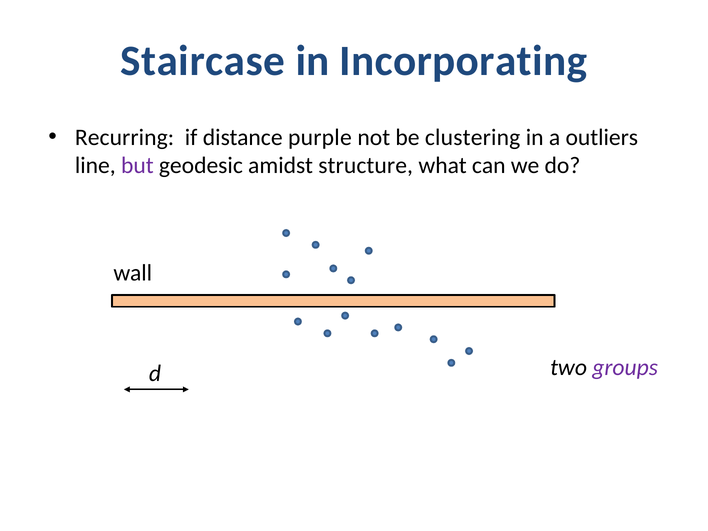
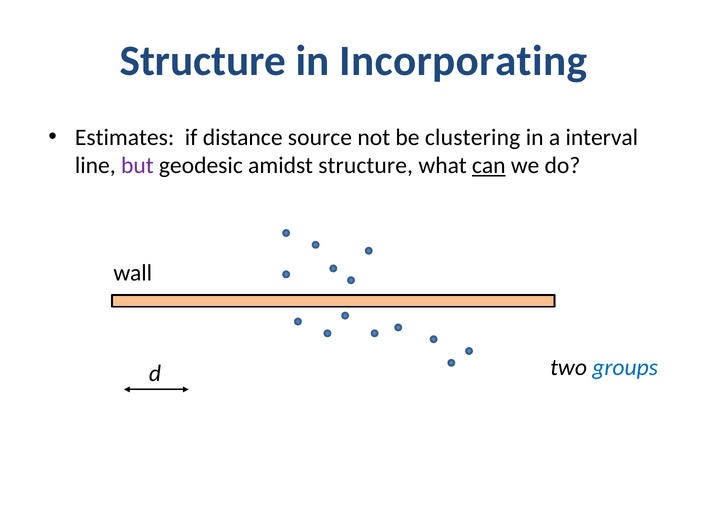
Staircase: Staircase -> Structure (203, 61)
Recurring: Recurring -> Estimates (125, 137)
purple: purple -> source (320, 137)
outliers: outliers -> interval (602, 137)
can underline: none -> present (489, 166)
groups colour: purple -> blue (625, 367)
